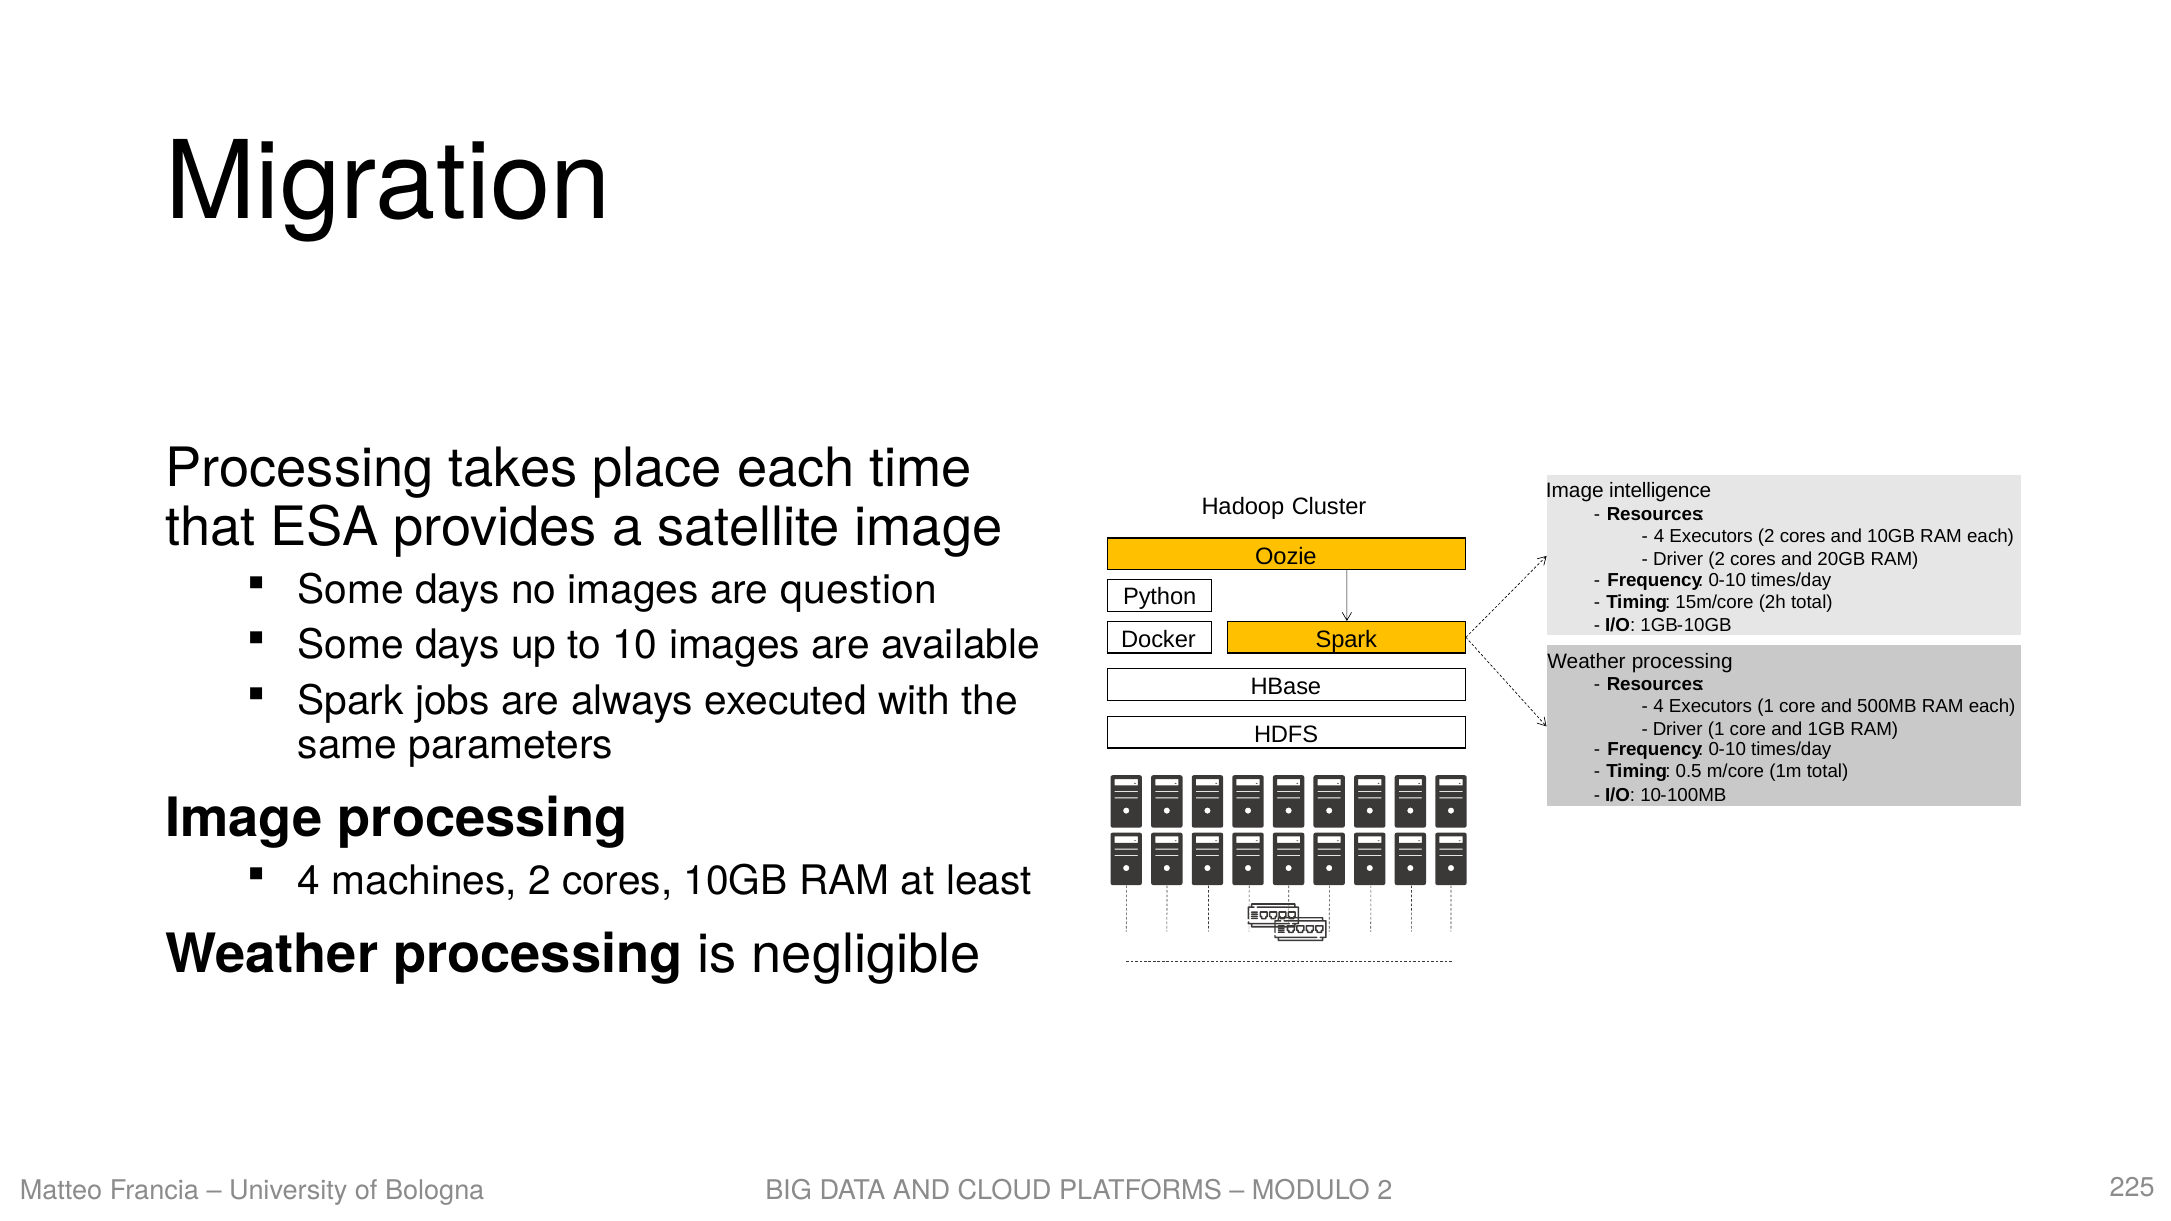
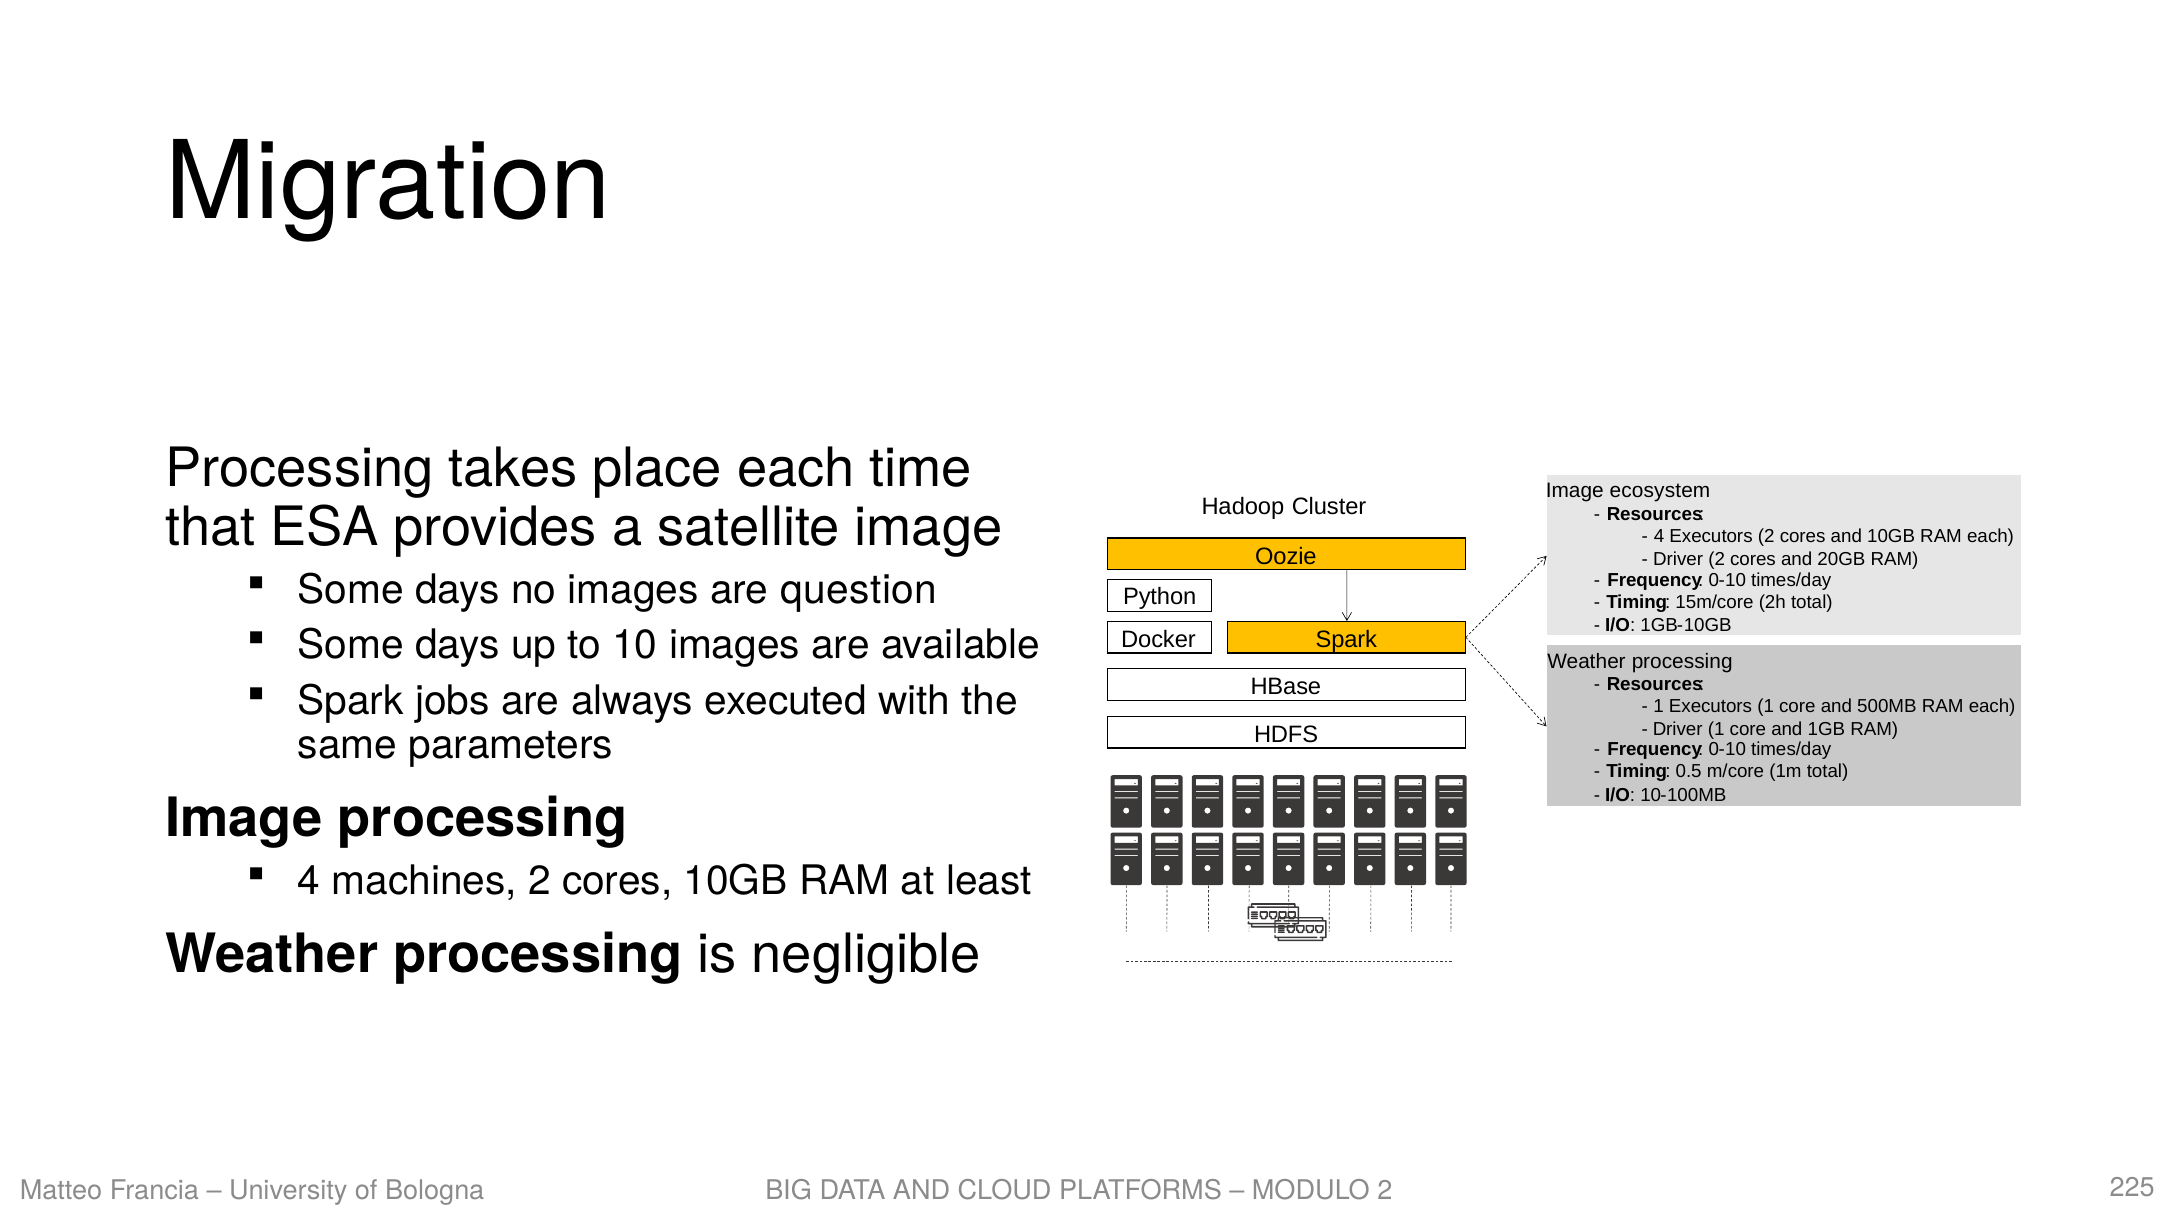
intelligence: intelligence -> ecosystem (1660, 491)
4: 4 -> 1 (1659, 707)
